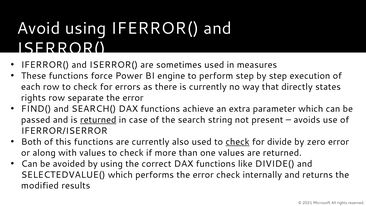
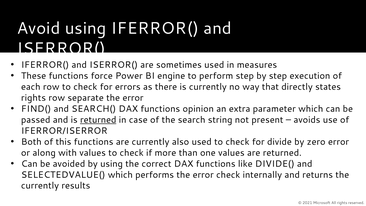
achieve: achieve -> opinion (198, 109)
check underline: present -> none (238, 142)
modified: modified -> currently (40, 186)
